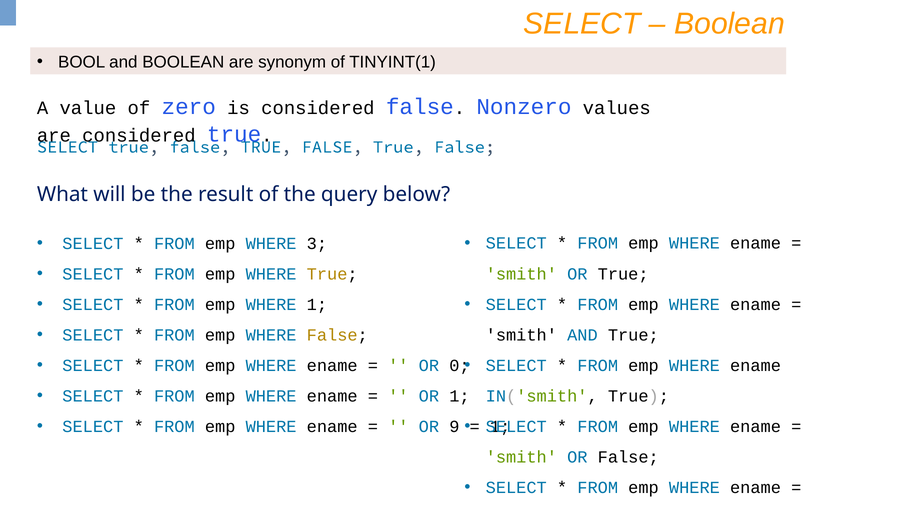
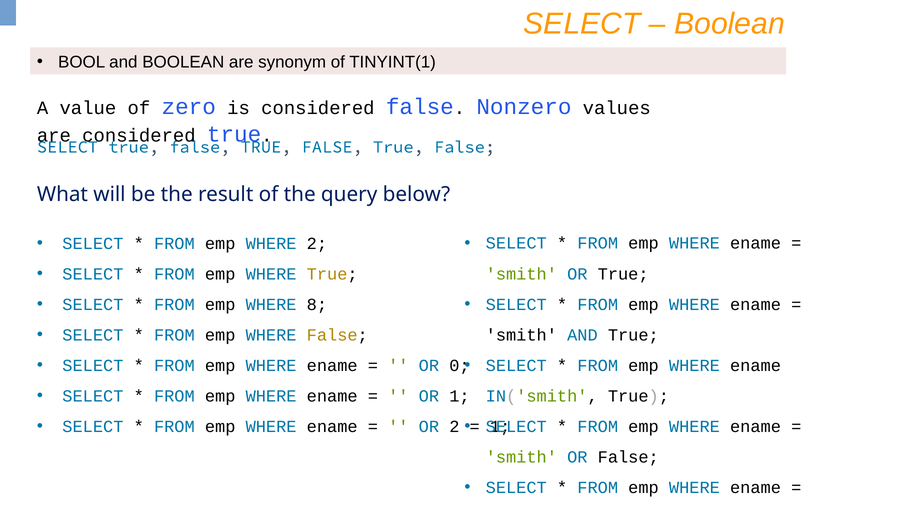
WHERE 3: 3 -> 2 (317, 243)
WHERE 1: 1 -> 8 (317, 305)
OR 9: 9 -> 2 (454, 427)
